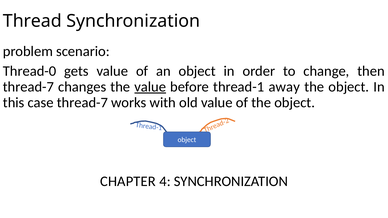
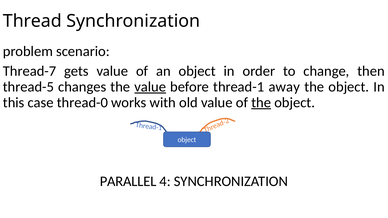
Thread-0: Thread-0 -> Thread-7 (30, 71)
thread-7: thread-7 -> thread-5 (28, 87)
case thread-7: thread-7 -> thread-0 (82, 103)
the underline: none -> present (261, 103)
CHAPTER: CHAPTER -> PARALLEL (128, 182)
